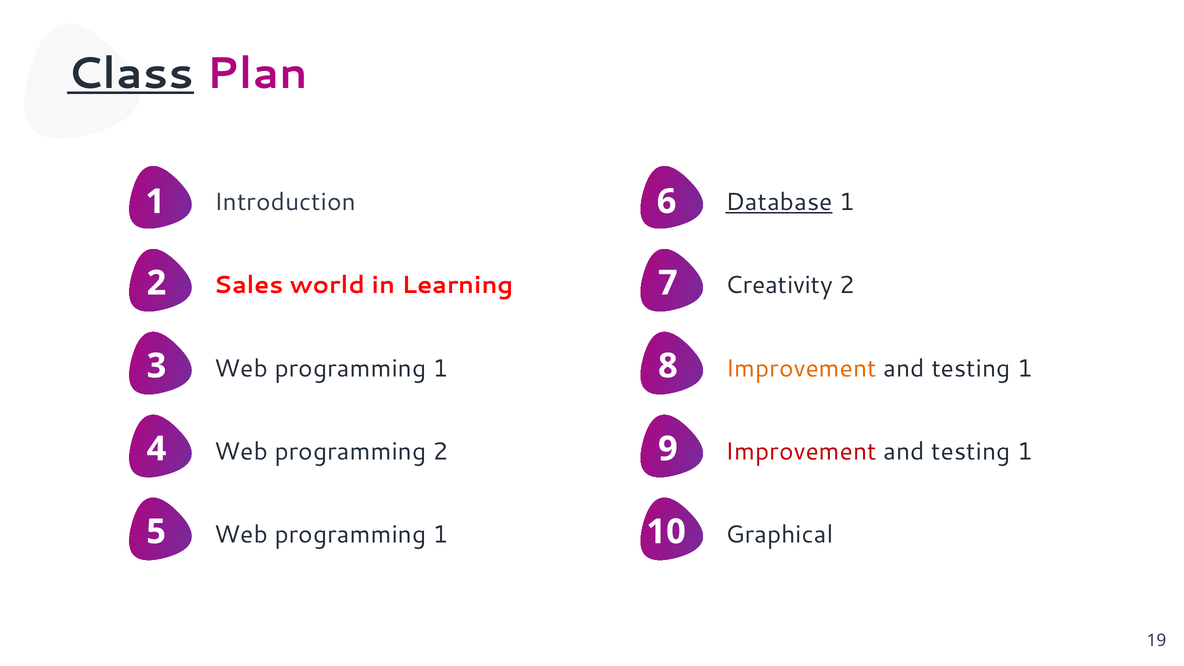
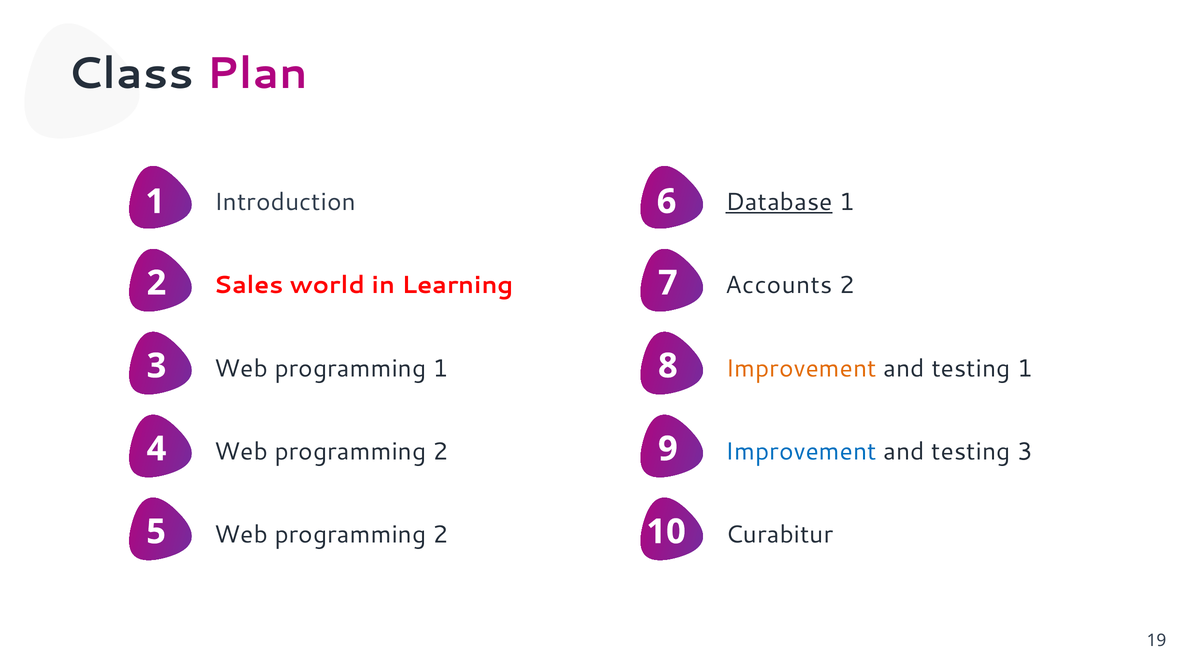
Class underline: present -> none (131, 74)
Creativity: Creativity -> Accounts (779, 285)
Improvement colour: red -> blue (801, 452)
1: 1 -> 3 (1025, 452)
1: 1 -> 2 (441, 535)
Graphical: Graphical -> Curabitur (779, 535)
